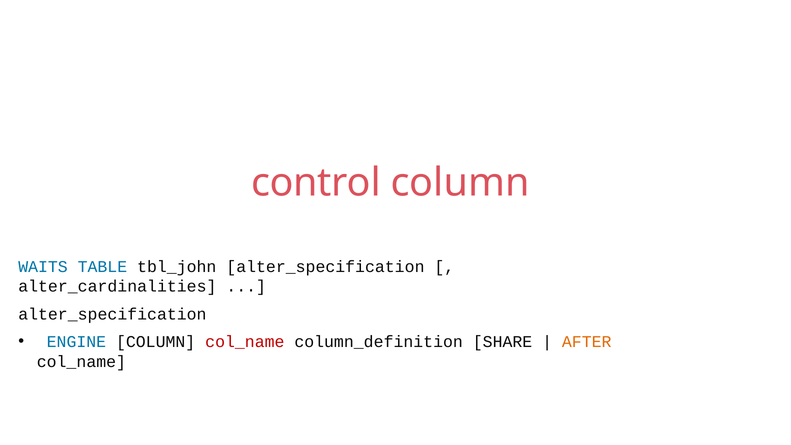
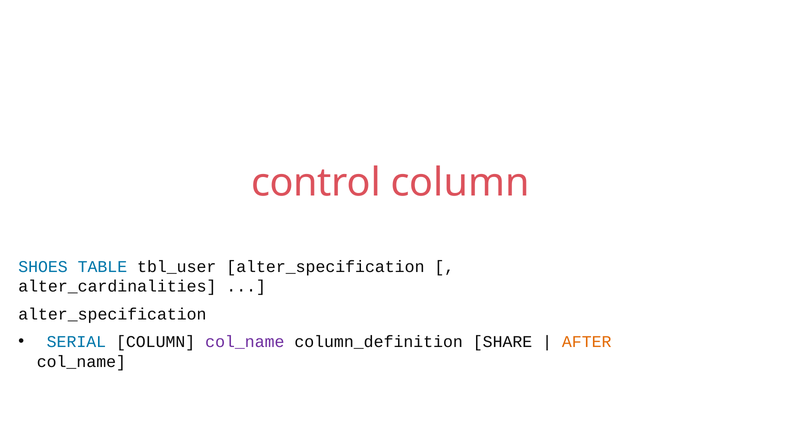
WAITS: WAITS -> SHOES (43, 267)
tbl_john: tbl_john -> tbl_user (177, 267)
ENGINE: ENGINE -> SERIAL (76, 342)
col_name colour: red -> purple (245, 342)
